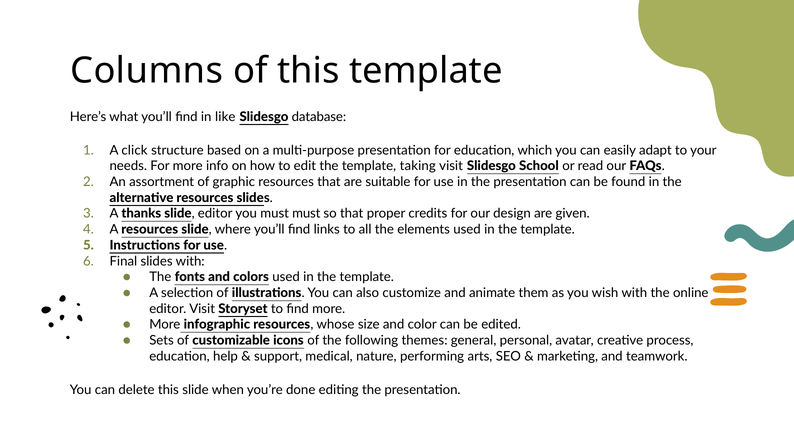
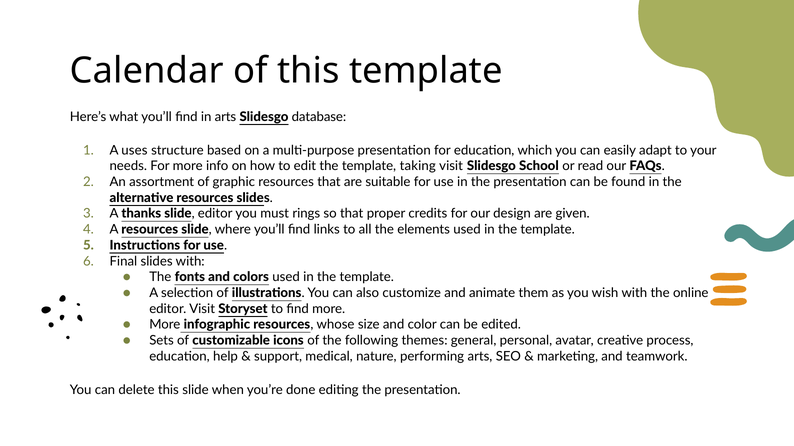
Columns: Columns -> Calendar (147, 71)
in like: like -> arts (225, 117)
click: click -> uses (134, 150)
must must: must -> rings (306, 214)
